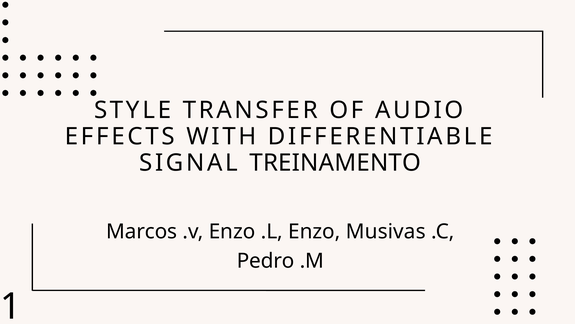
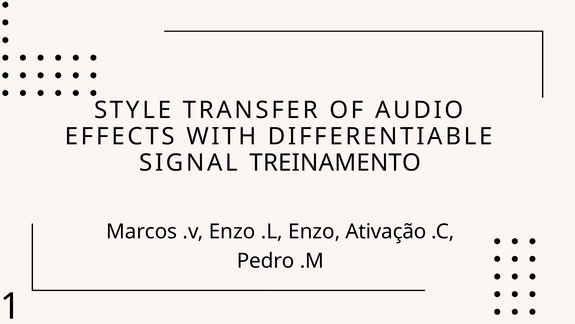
Musivas: Musivas -> Ativação (386, 231)
